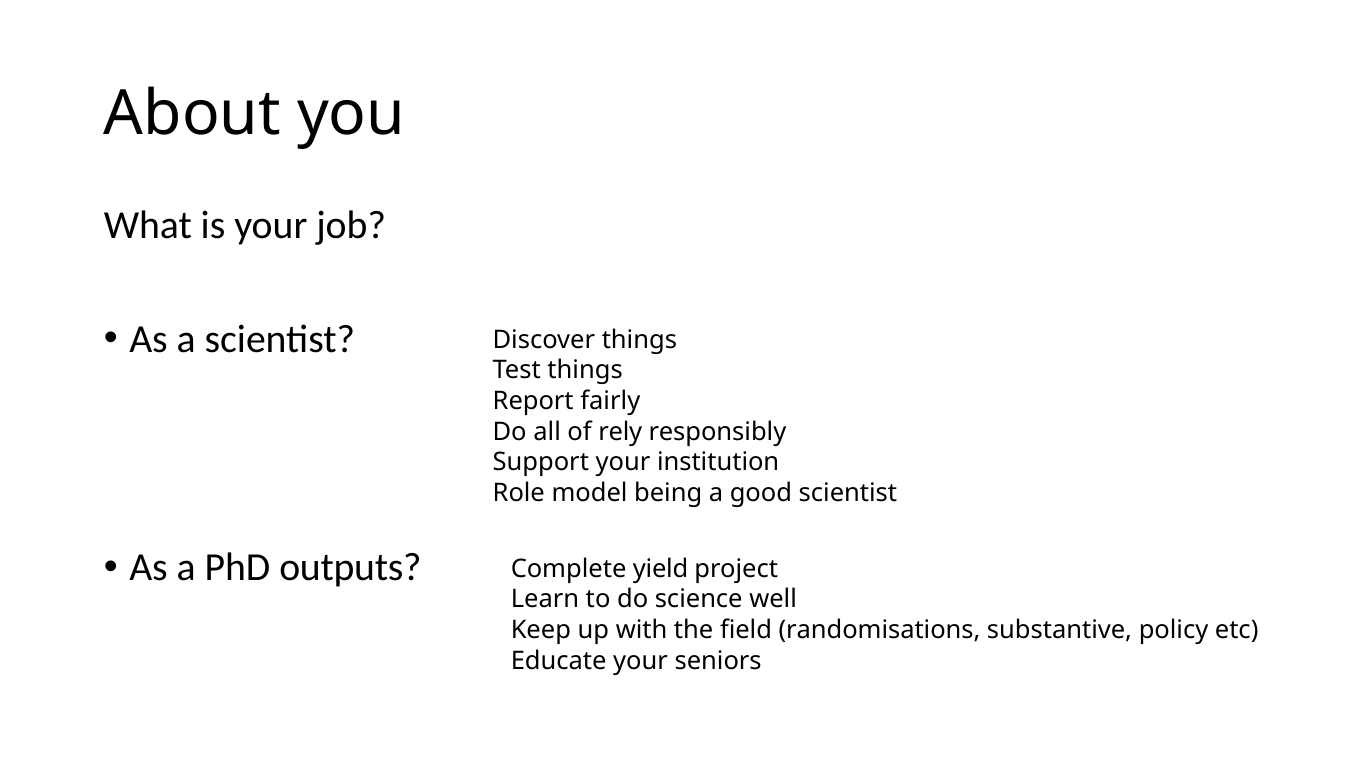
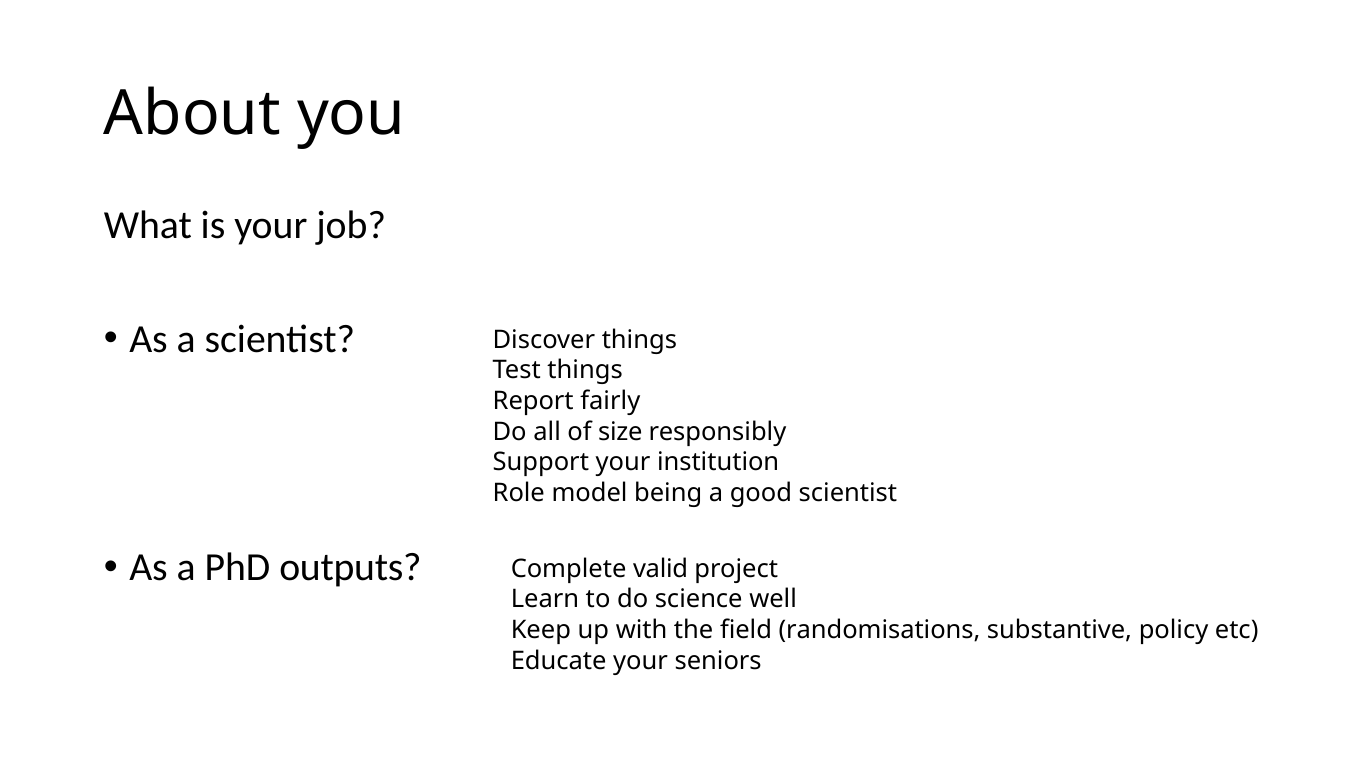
rely: rely -> size (620, 432)
yield: yield -> valid (661, 569)
